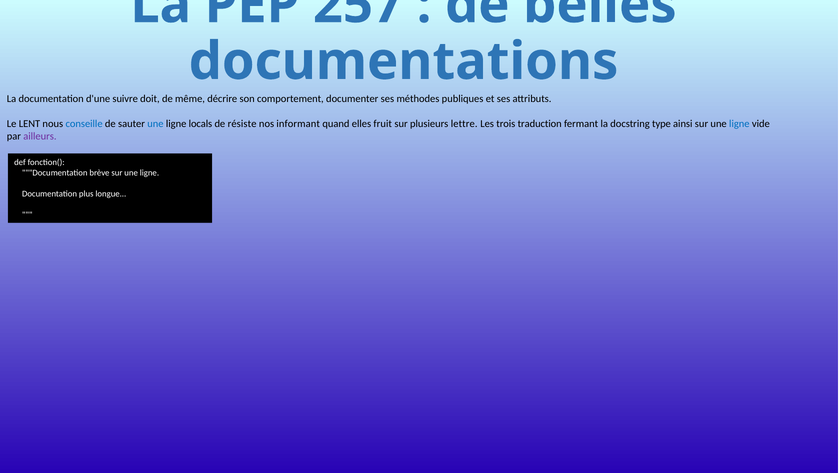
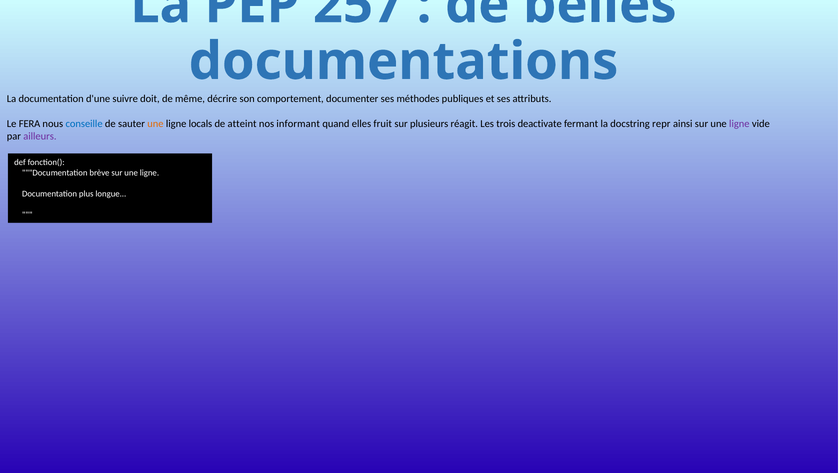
LENT: LENT -> FERA (29, 124)
une colour: blue -> orange (155, 124)
résiste: résiste -> atteint (242, 124)
lettre: lettre -> réagit (464, 124)
traduction: traduction -> deactivate (540, 124)
type: type -> repr (661, 124)
ligne colour: blue -> purple (739, 124)
